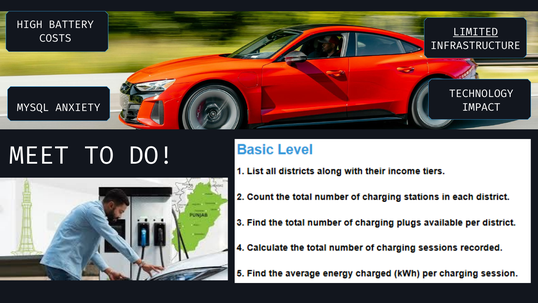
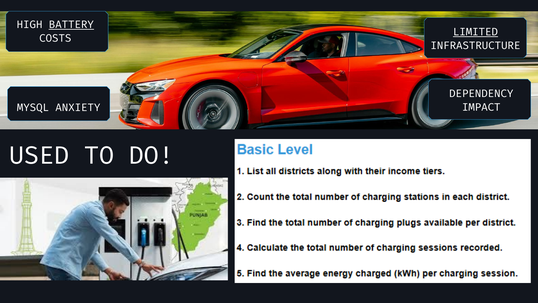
BATTERY underline: none -> present (71, 25)
TECHNOLOGY: TECHNOLOGY -> DEPENDENCY (481, 94)
MEET: MEET -> USED (39, 156)
